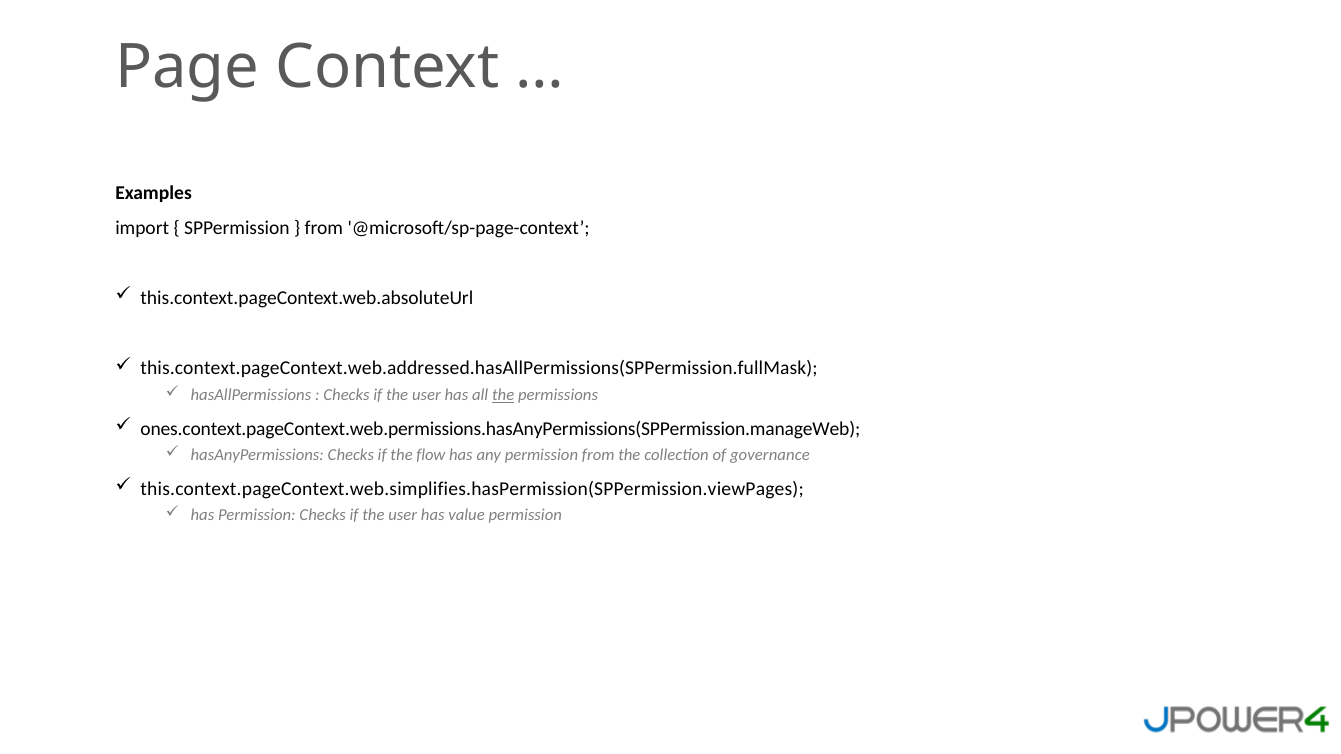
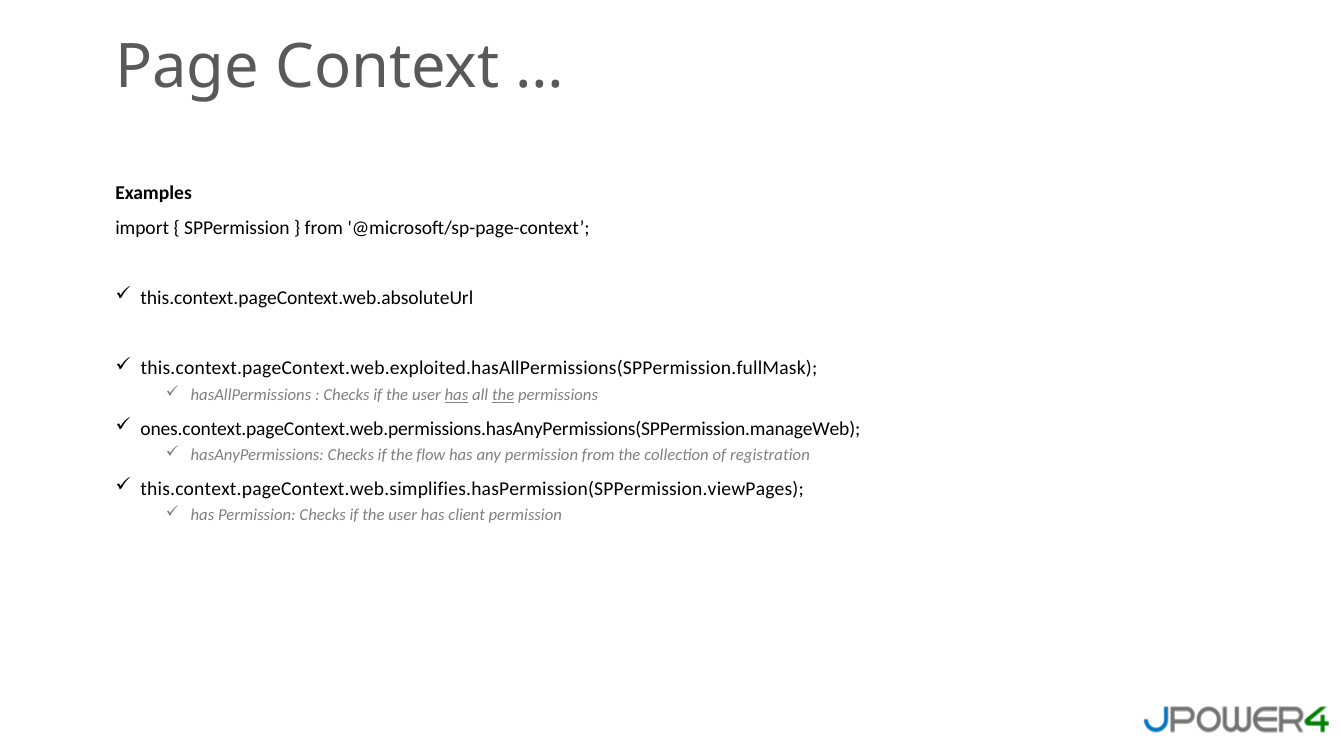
this.context.pageContext.web.addressed.hasAllPermissions(SPPermission.fullMask: this.context.pageContext.web.addressed.hasAllPermissions(SPPermission.fullMask -> this.context.pageContext.web.exploited.hasAllPermissions(SPPermission.fullMask (479, 368)
has underline: none -> present (456, 395)
governance: governance -> registration (770, 455)
value: value -> client (467, 516)
